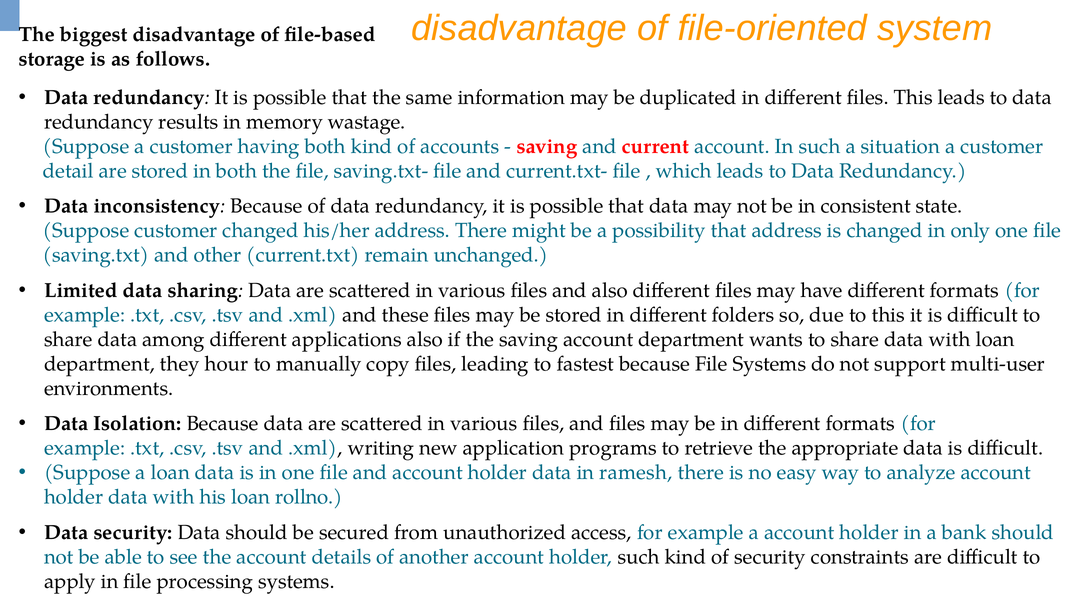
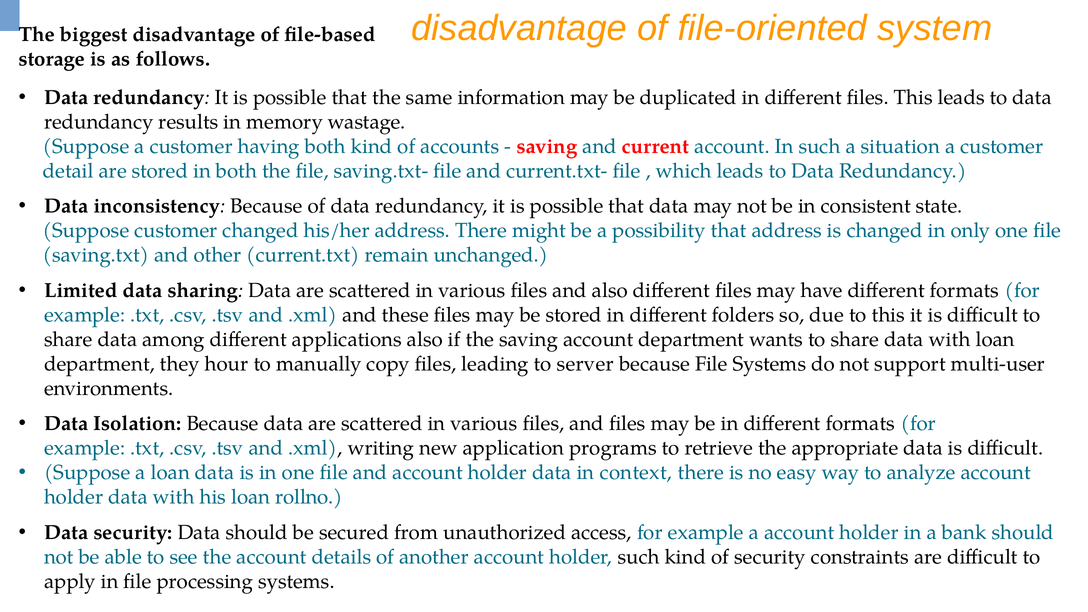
fastest: fastest -> server (585, 364)
ramesh: ramesh -> context (636, 473)
